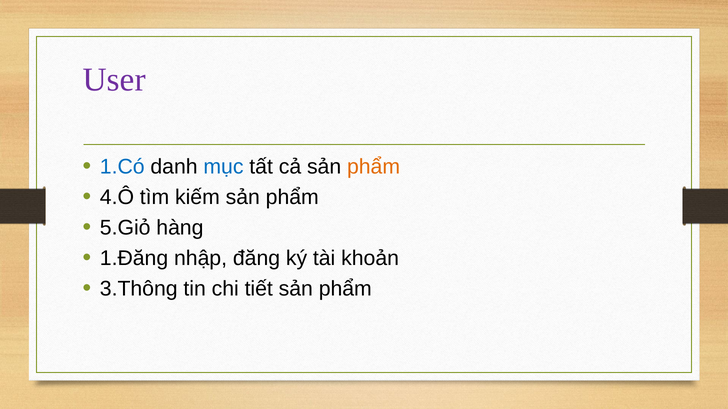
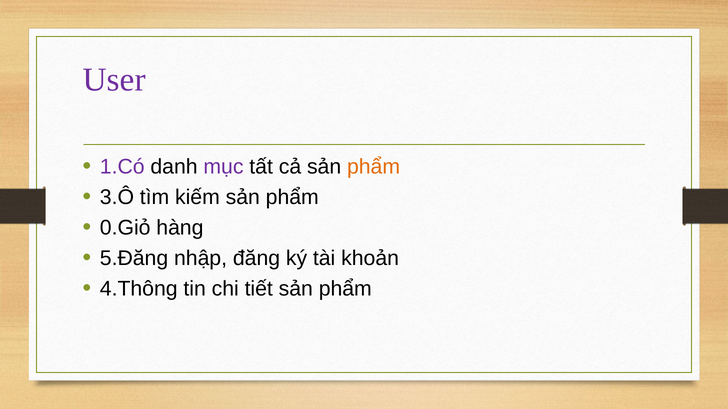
1.Có colour: blue -> purple (122, 167)
mục colour: blue -> purple (223, 167)
4.Ô: 4.Ô -> 3.Ô (117, 197)
5.Giỏ: 5.Giỏ -> 0.Giỏ (125, 228)
1.Đăng: 1.Đăng -> 5.Đăng (134, 258)
3.Thông: 3.Thông -> 4.Thông (139, 289)
